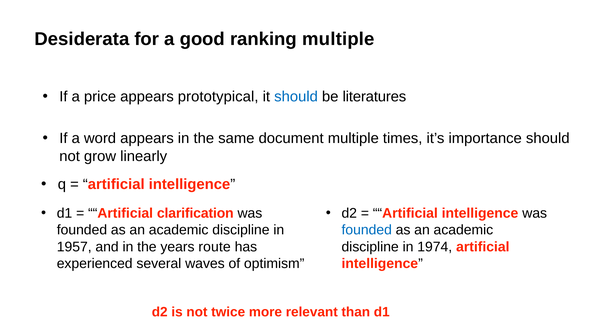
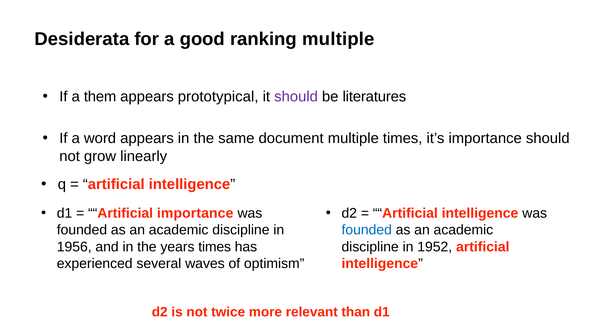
price: price -> them (100, 97)
should colour: blue -> purple (296, 97)
Artificial clarification: clarification -> importance (195, 214)
1957: 1957 -> 1956 (74, 247)
years route: route -> times (215, 247)
1974: 1974 -> 1952 (435, 247)
